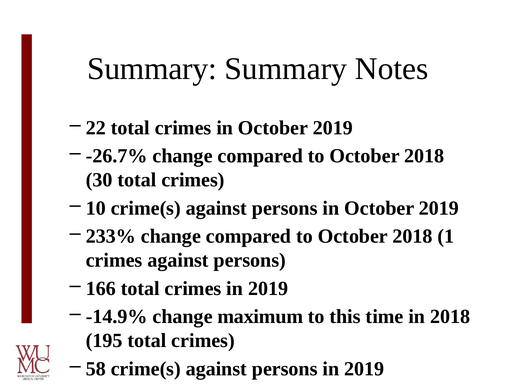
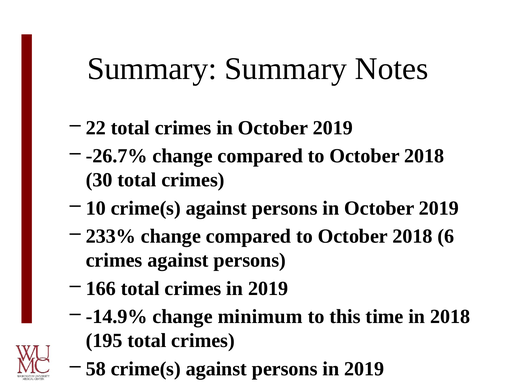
1: 1 -> 6 (446, 236)
maximum: maximum -> minimum (260, 317)
